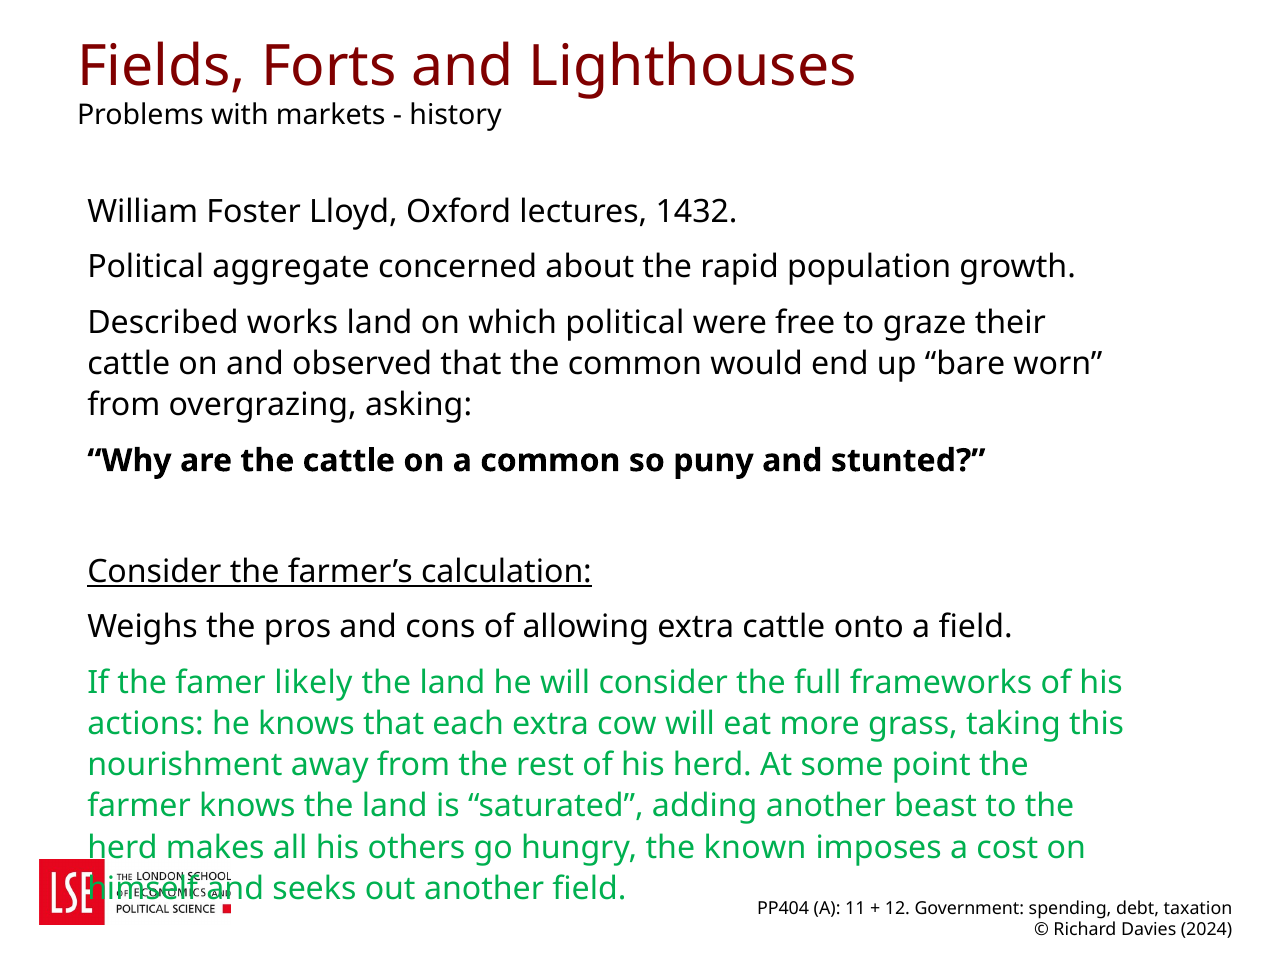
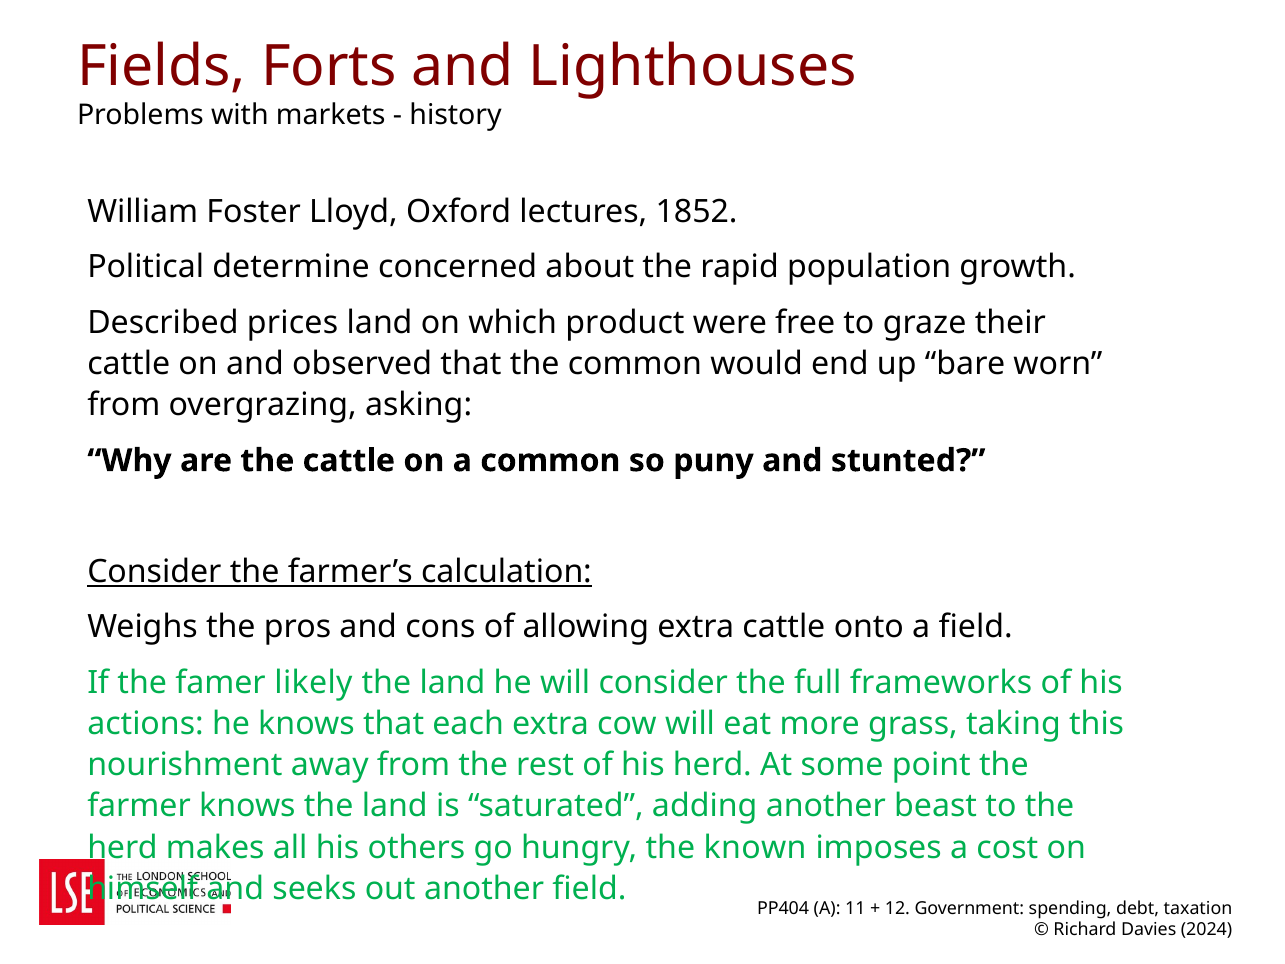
1432: 1432 -> 1852 (697, 212)
aggregate: aggregate -> determine (291, 267)
works: works -> prices (293, 323)
which political: political -> product (625, 323)
